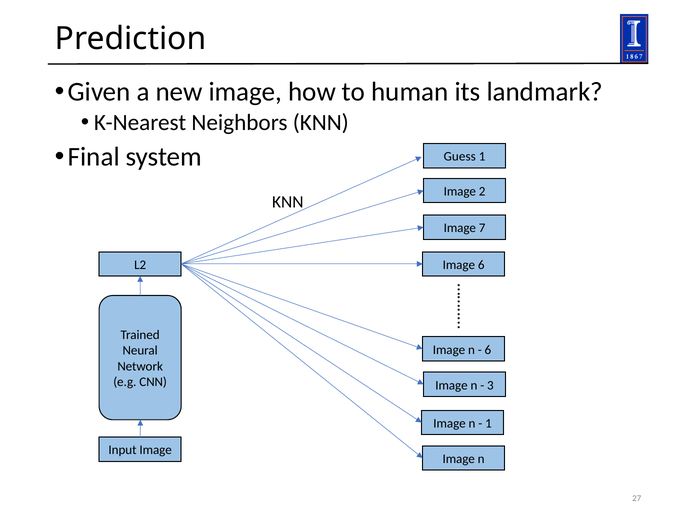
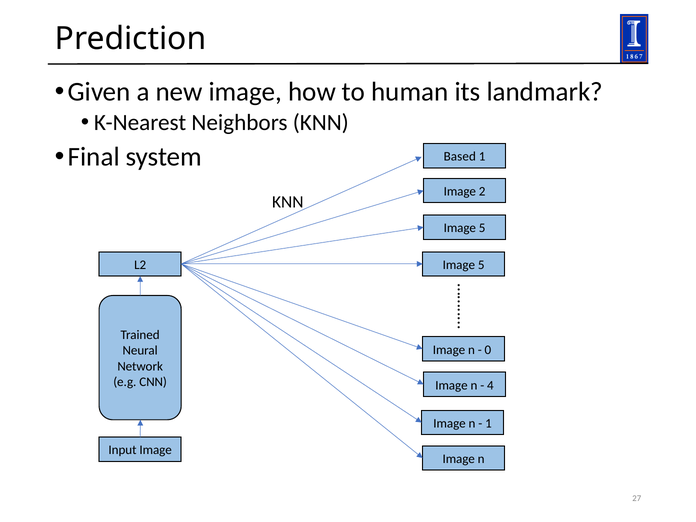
Guess: Guess -> Based (460, 157)
7: 7 -> 5 (482, 228)
6: 6 -> 5 (481, 265)
6: 6 -> 0 (488, 350)
3: 3 -> 4 (490, 385)
